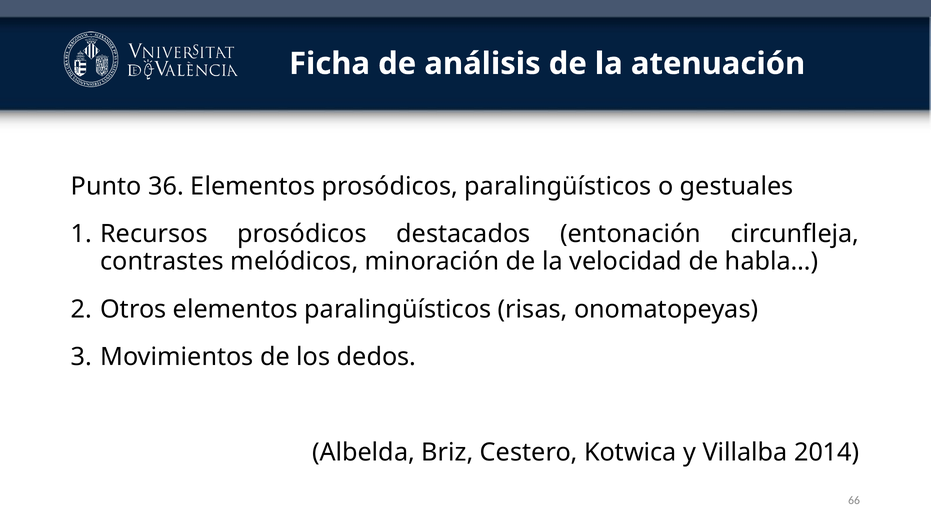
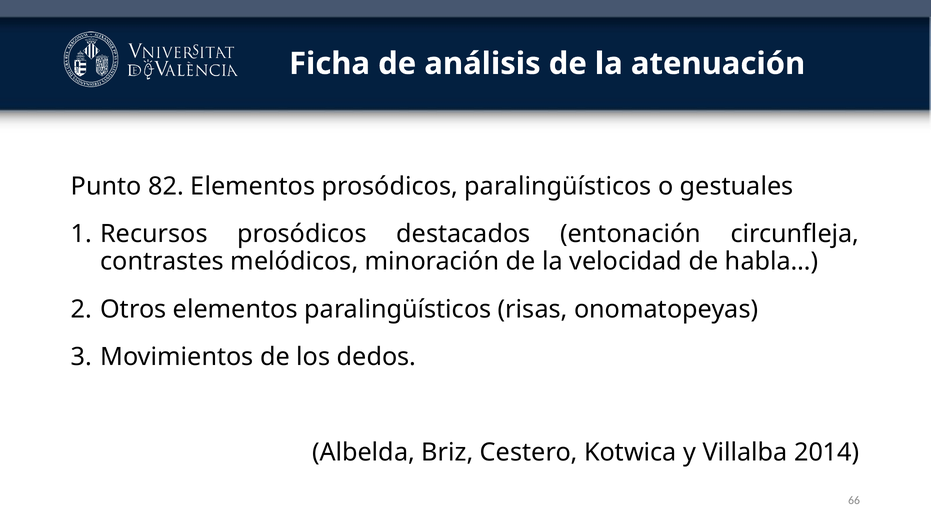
36: 36 -> 82 (166, 186)
